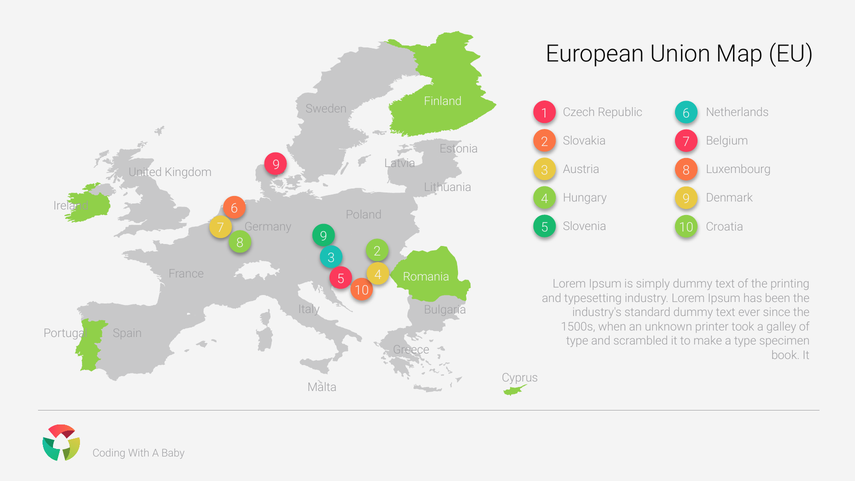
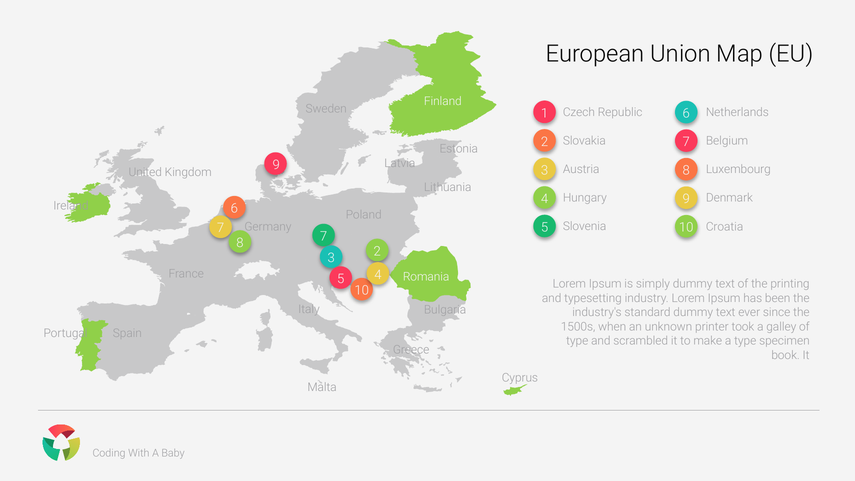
9: 9 -> 7 (324, 236)
